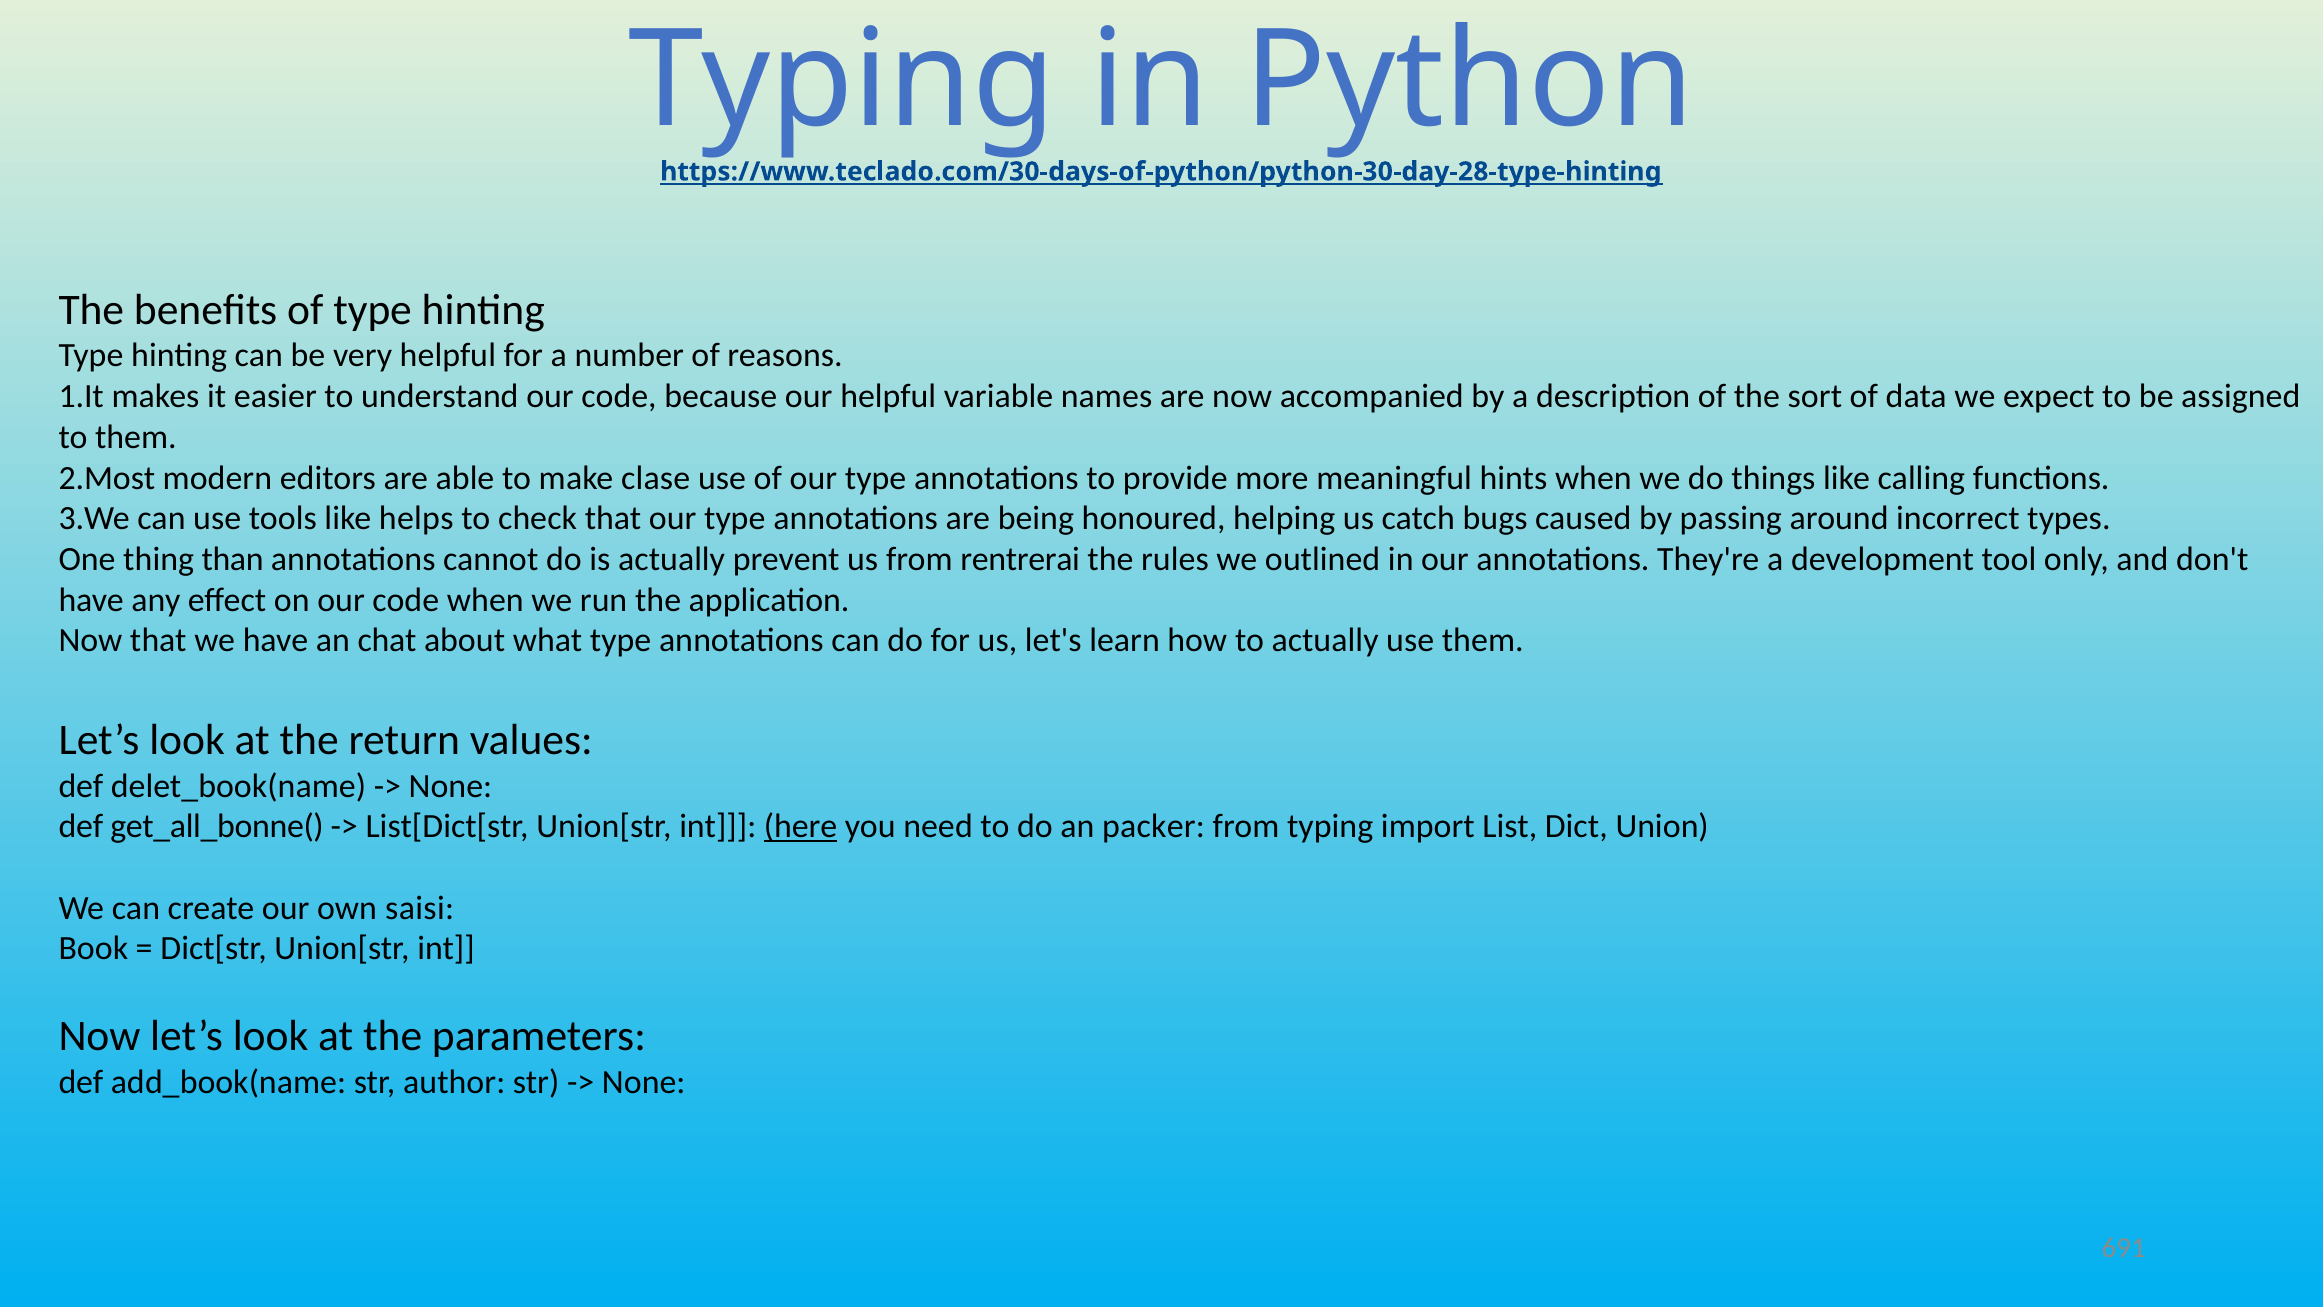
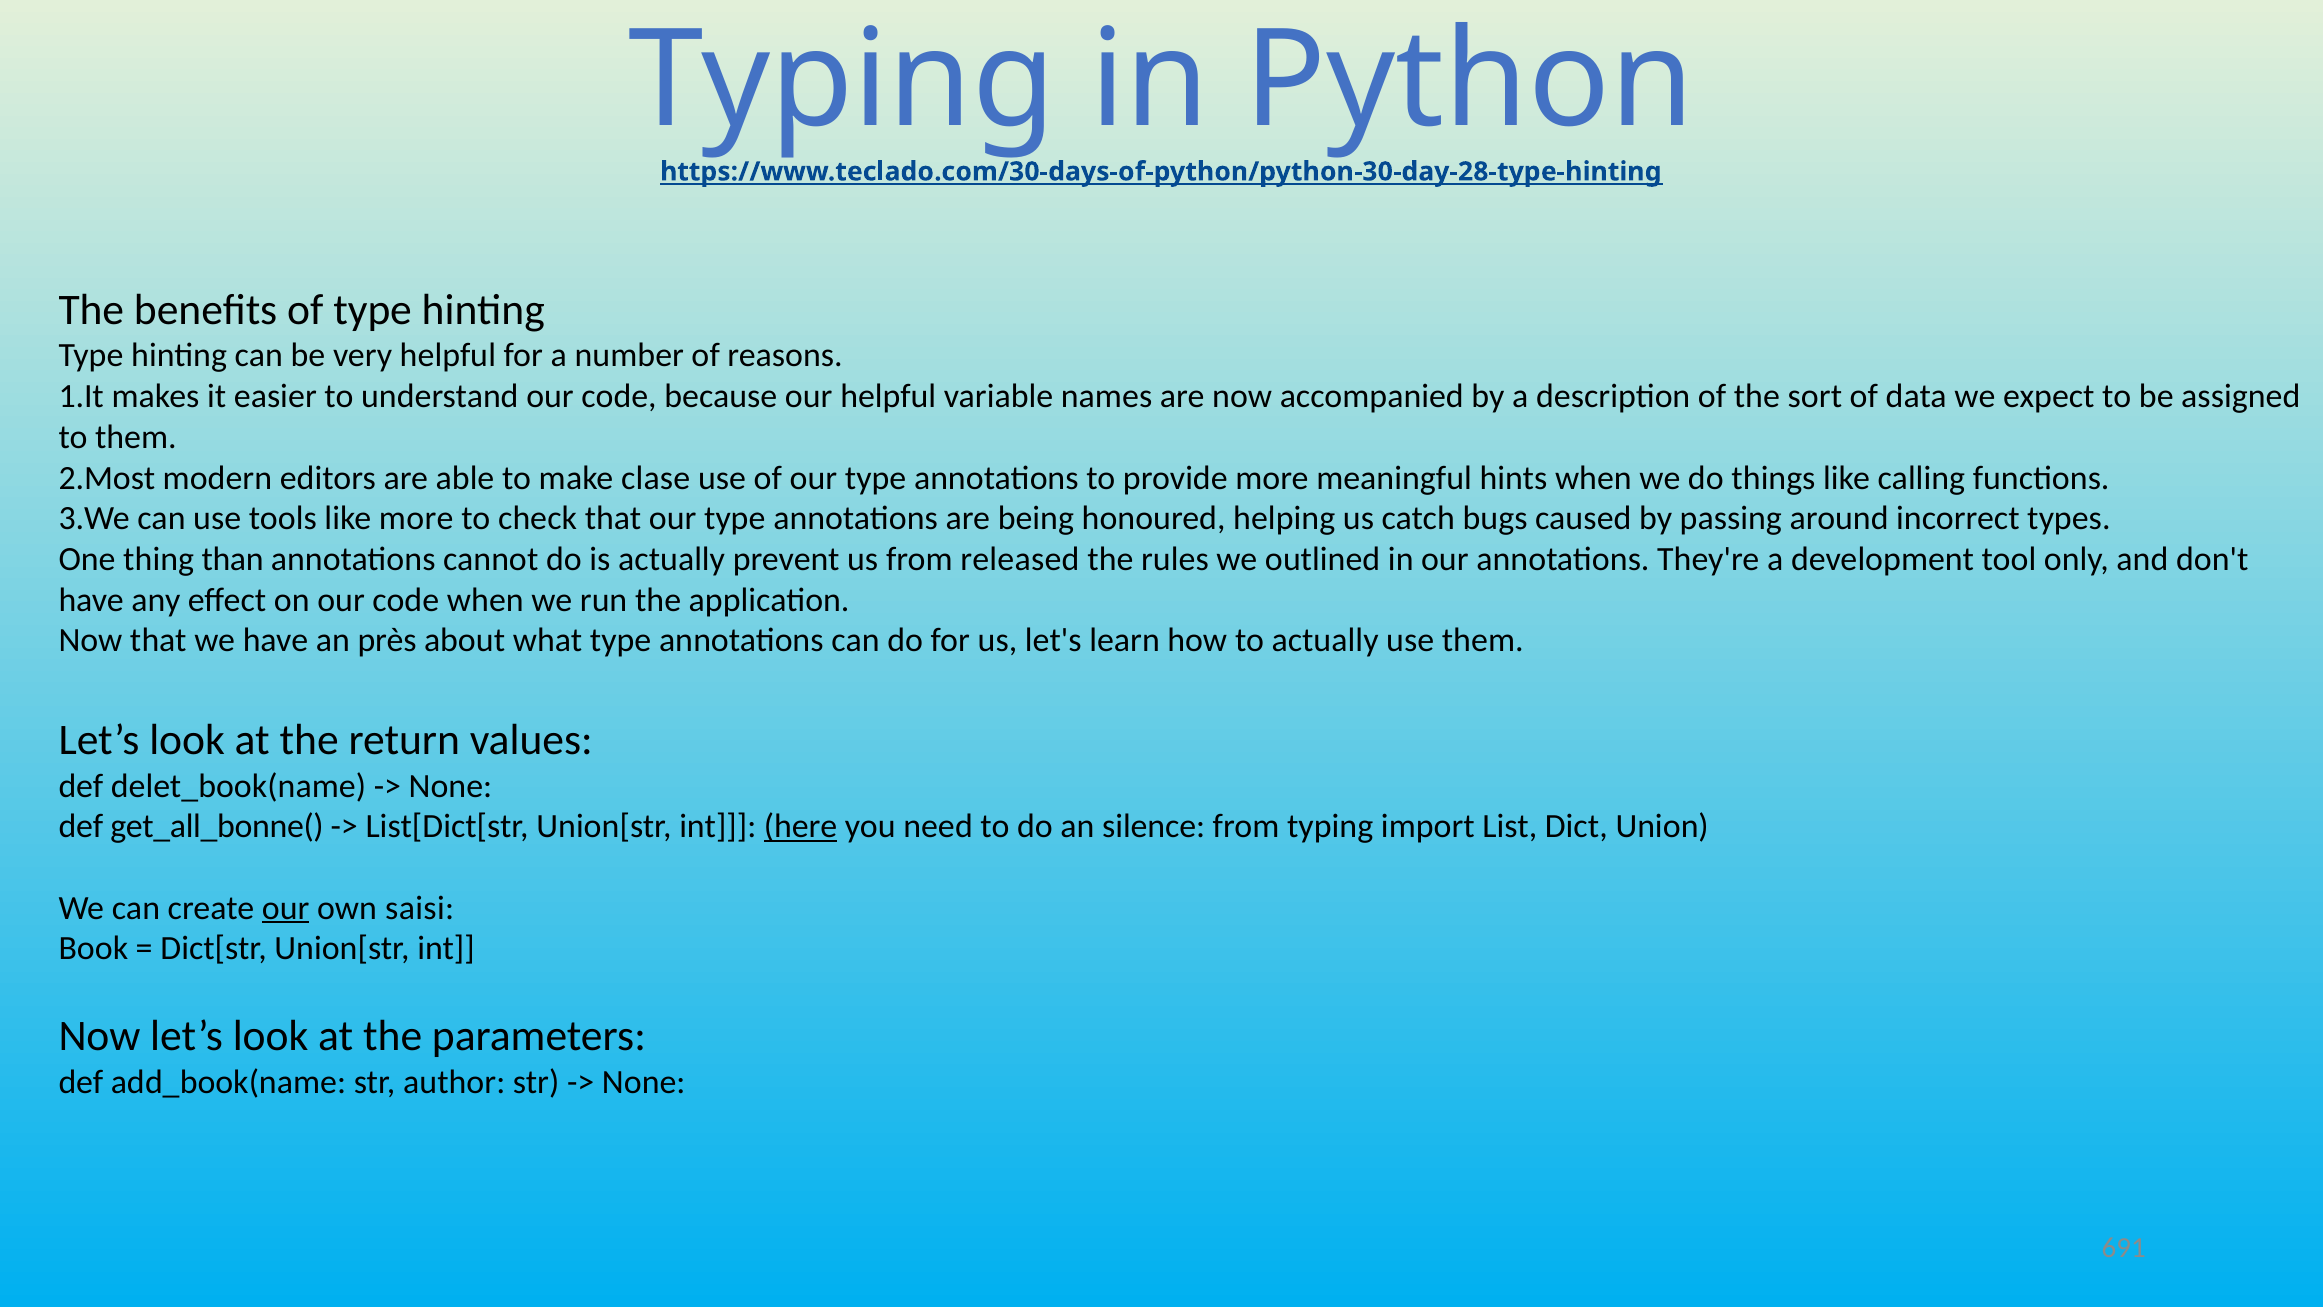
like helps: helps -> more (416, 518)
rentrerai: rentrerai -> released (1020, 559)
chat: chat -> près (387, 640)
packer: packer -> silence (1154, 826)
our underline: none -> present (286, 908)
